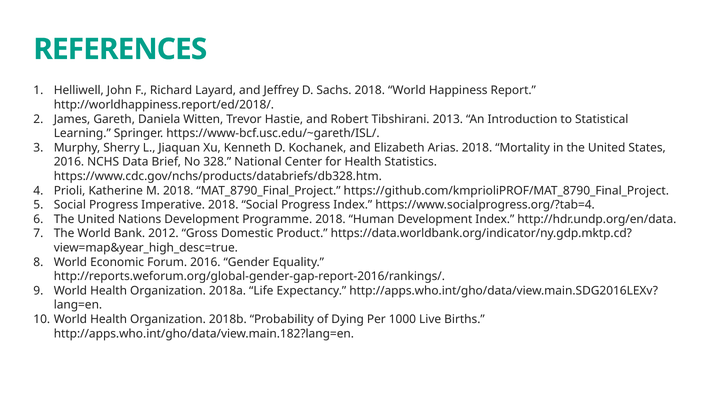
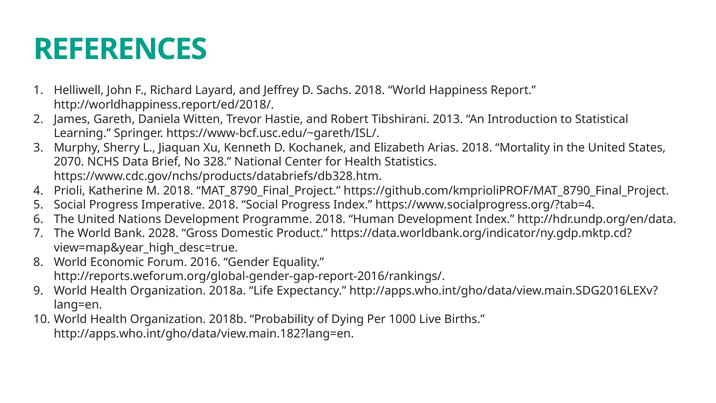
2016: 2016 -> 2070 (69, 162)
2012: 2012 -> 2028 (163, 233)
